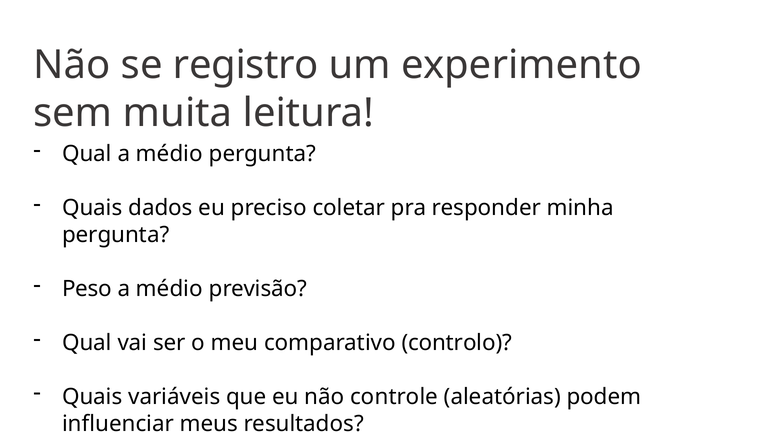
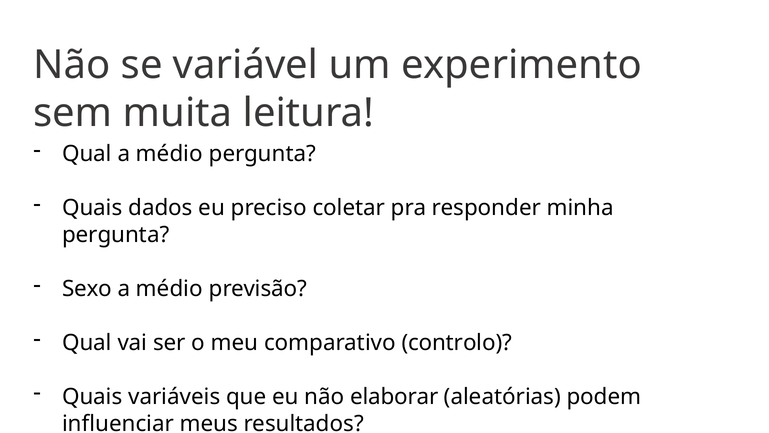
registro: registro -> variável (246, 65)
Peso: Peso -> Sexo (87, 289)
controle: controle -> elaborar (394, 396)
